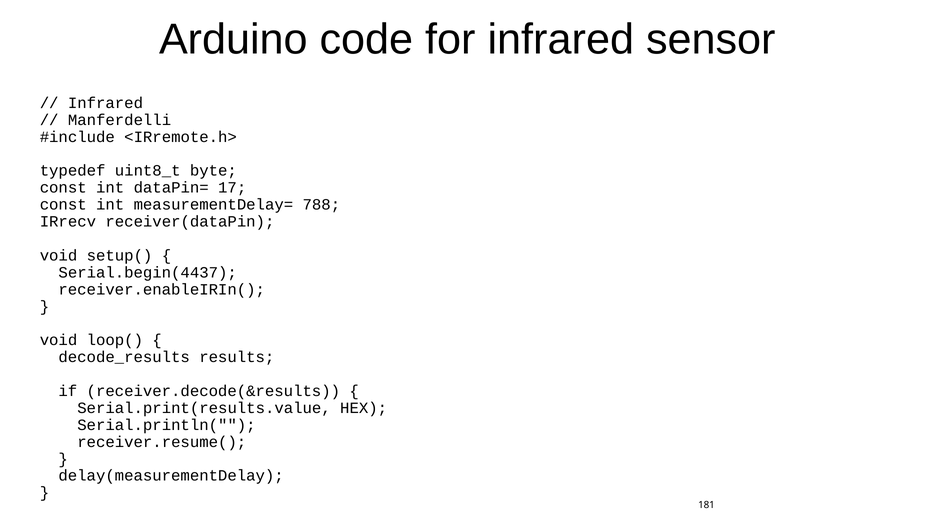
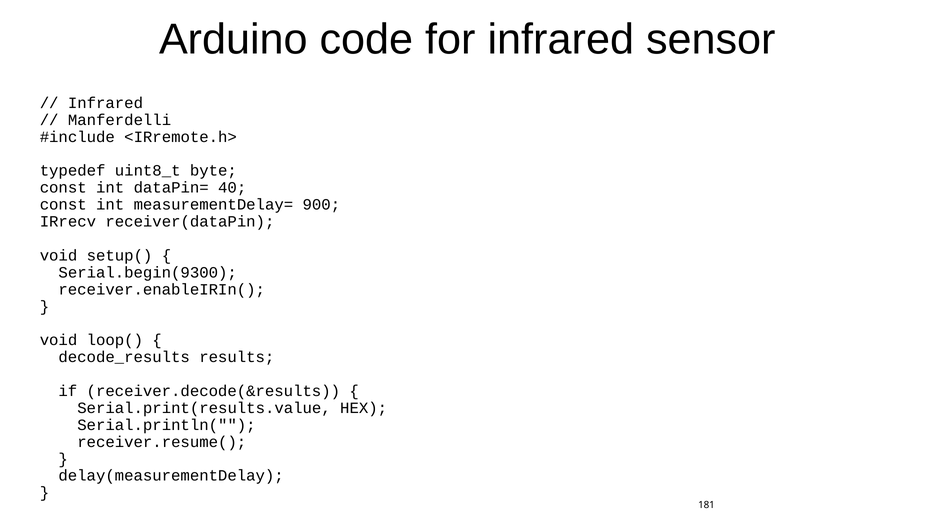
17: 17 -> 40 (232, 188)
788: 788 -> 900 (321, 205)
Serial.begin(4437: Serial.begin(4437 -> Serial.begin(9300 (148, 272)
